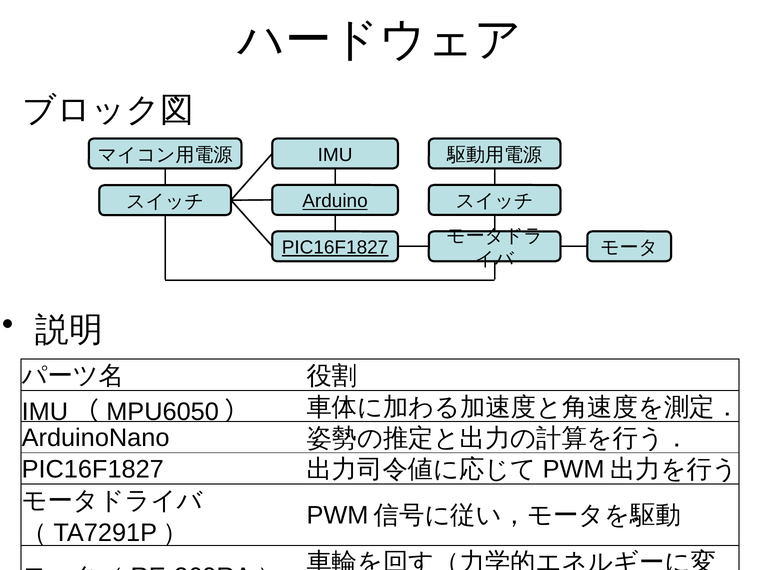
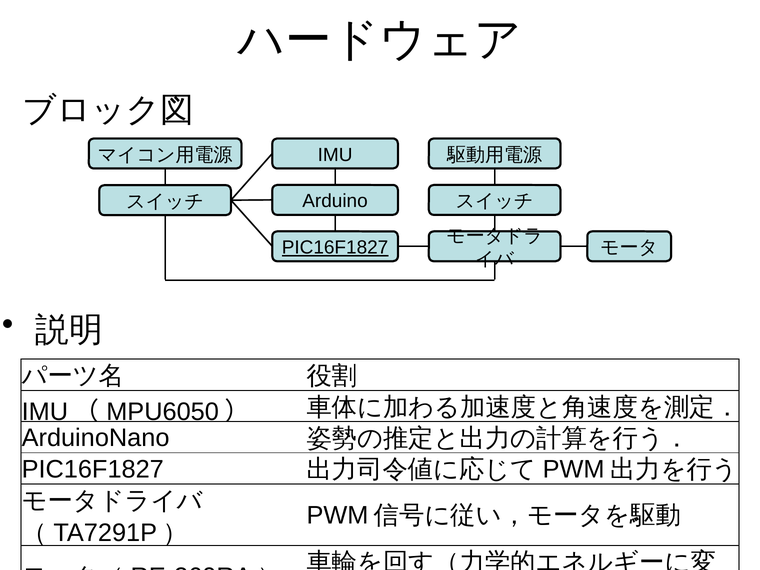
Arduino underline: present -> none (335, 201)
